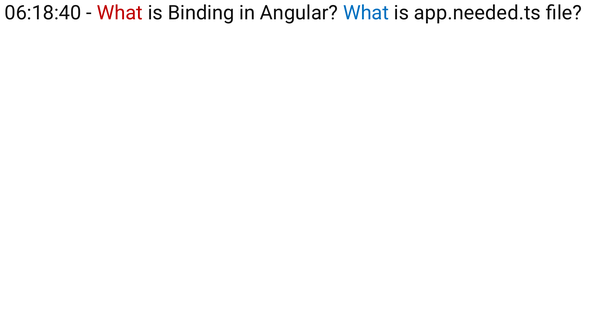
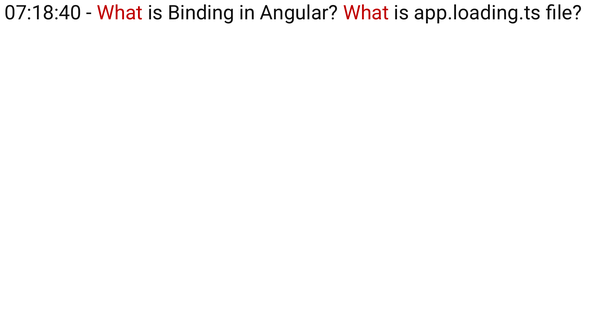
06:18:40: 06:18:40 -> 07:18:40 (43, 13)
What colour: blue -> red (366, 13)
app.needed.ts: app.needed.ts -> app.loading.ts (477, 13)
